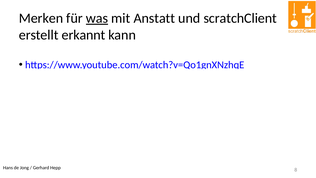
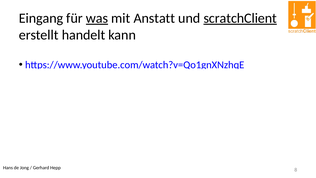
Merken: Merken -> Eingang (41, 18)
scratchClient underline: none -> present (240, 18)
erkannt: erkannt -> handelt (83, 35)
